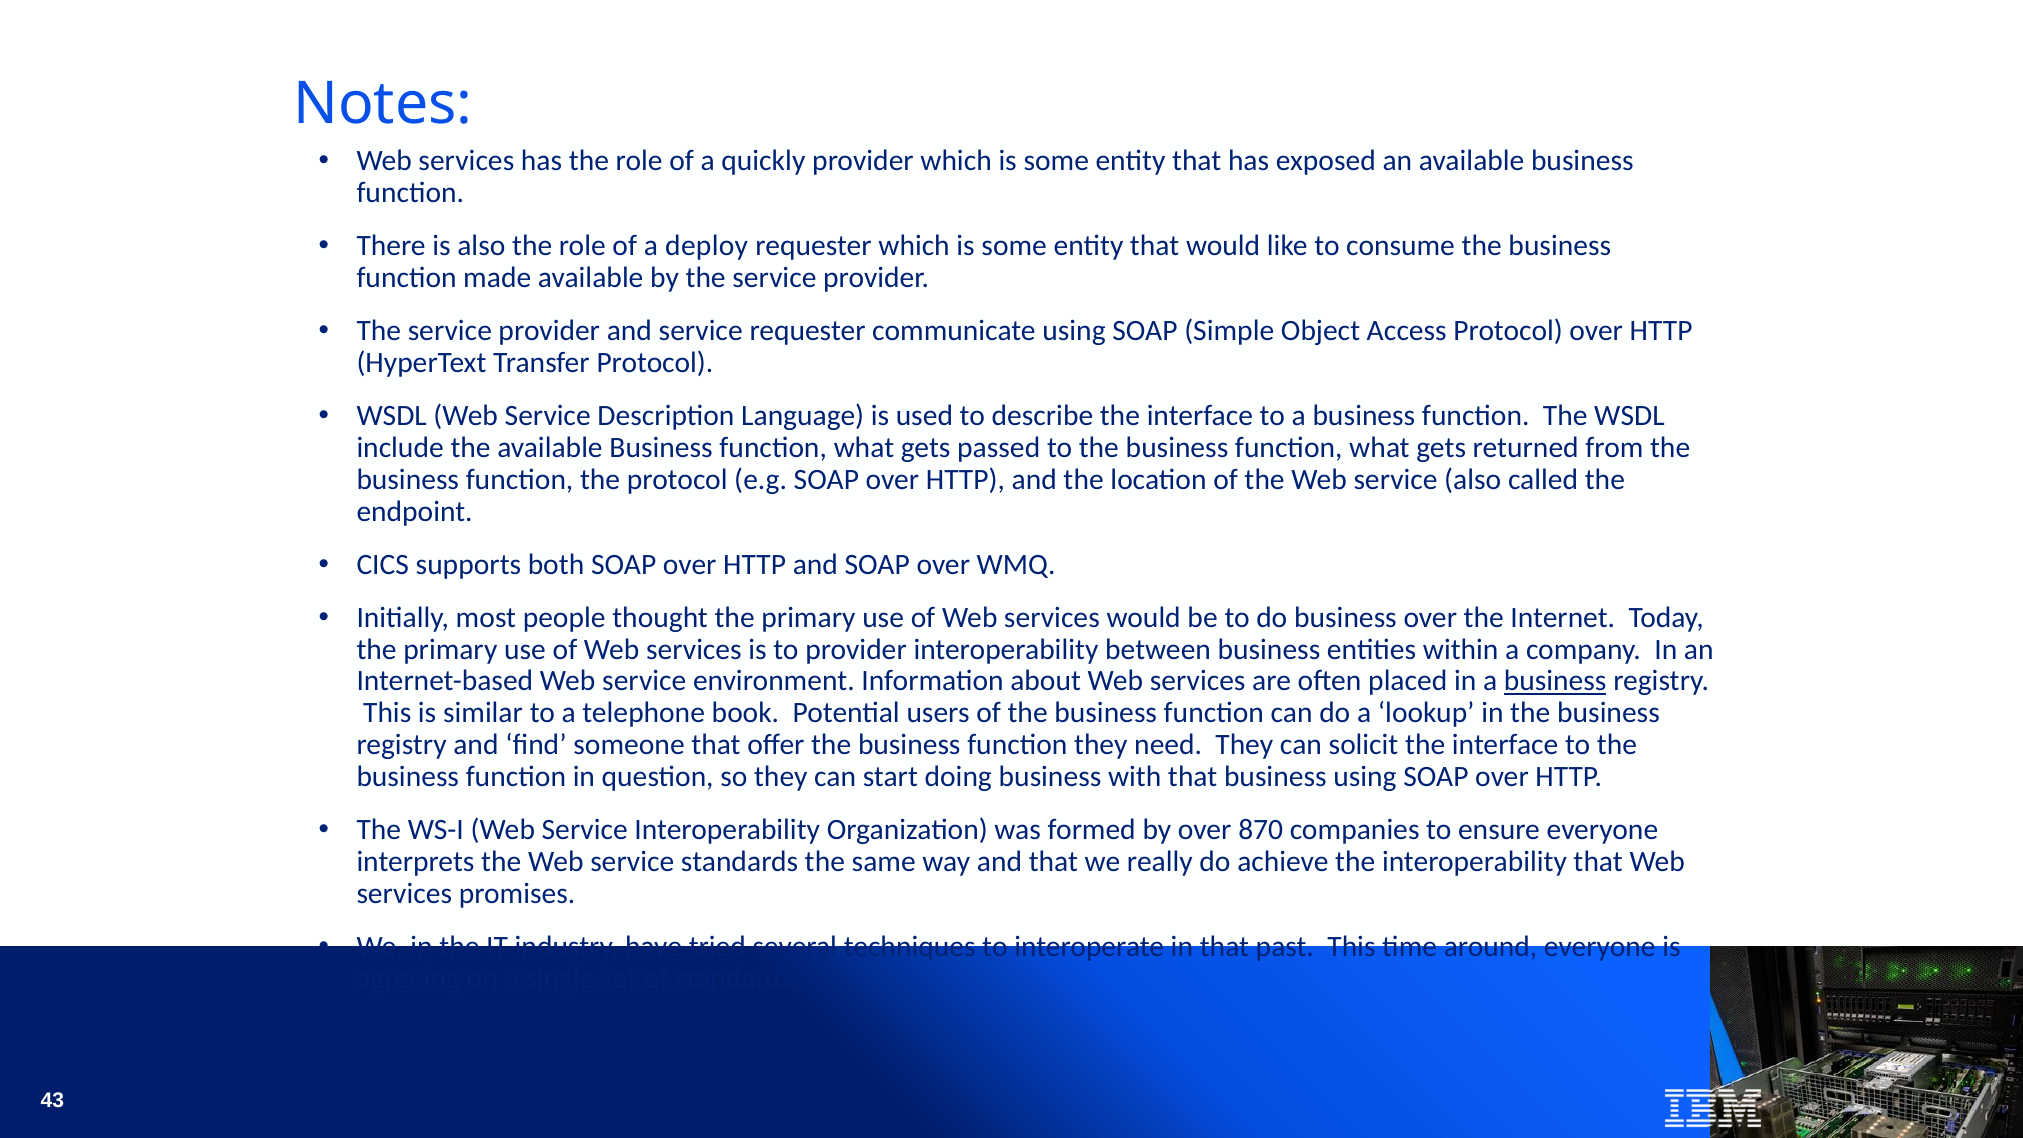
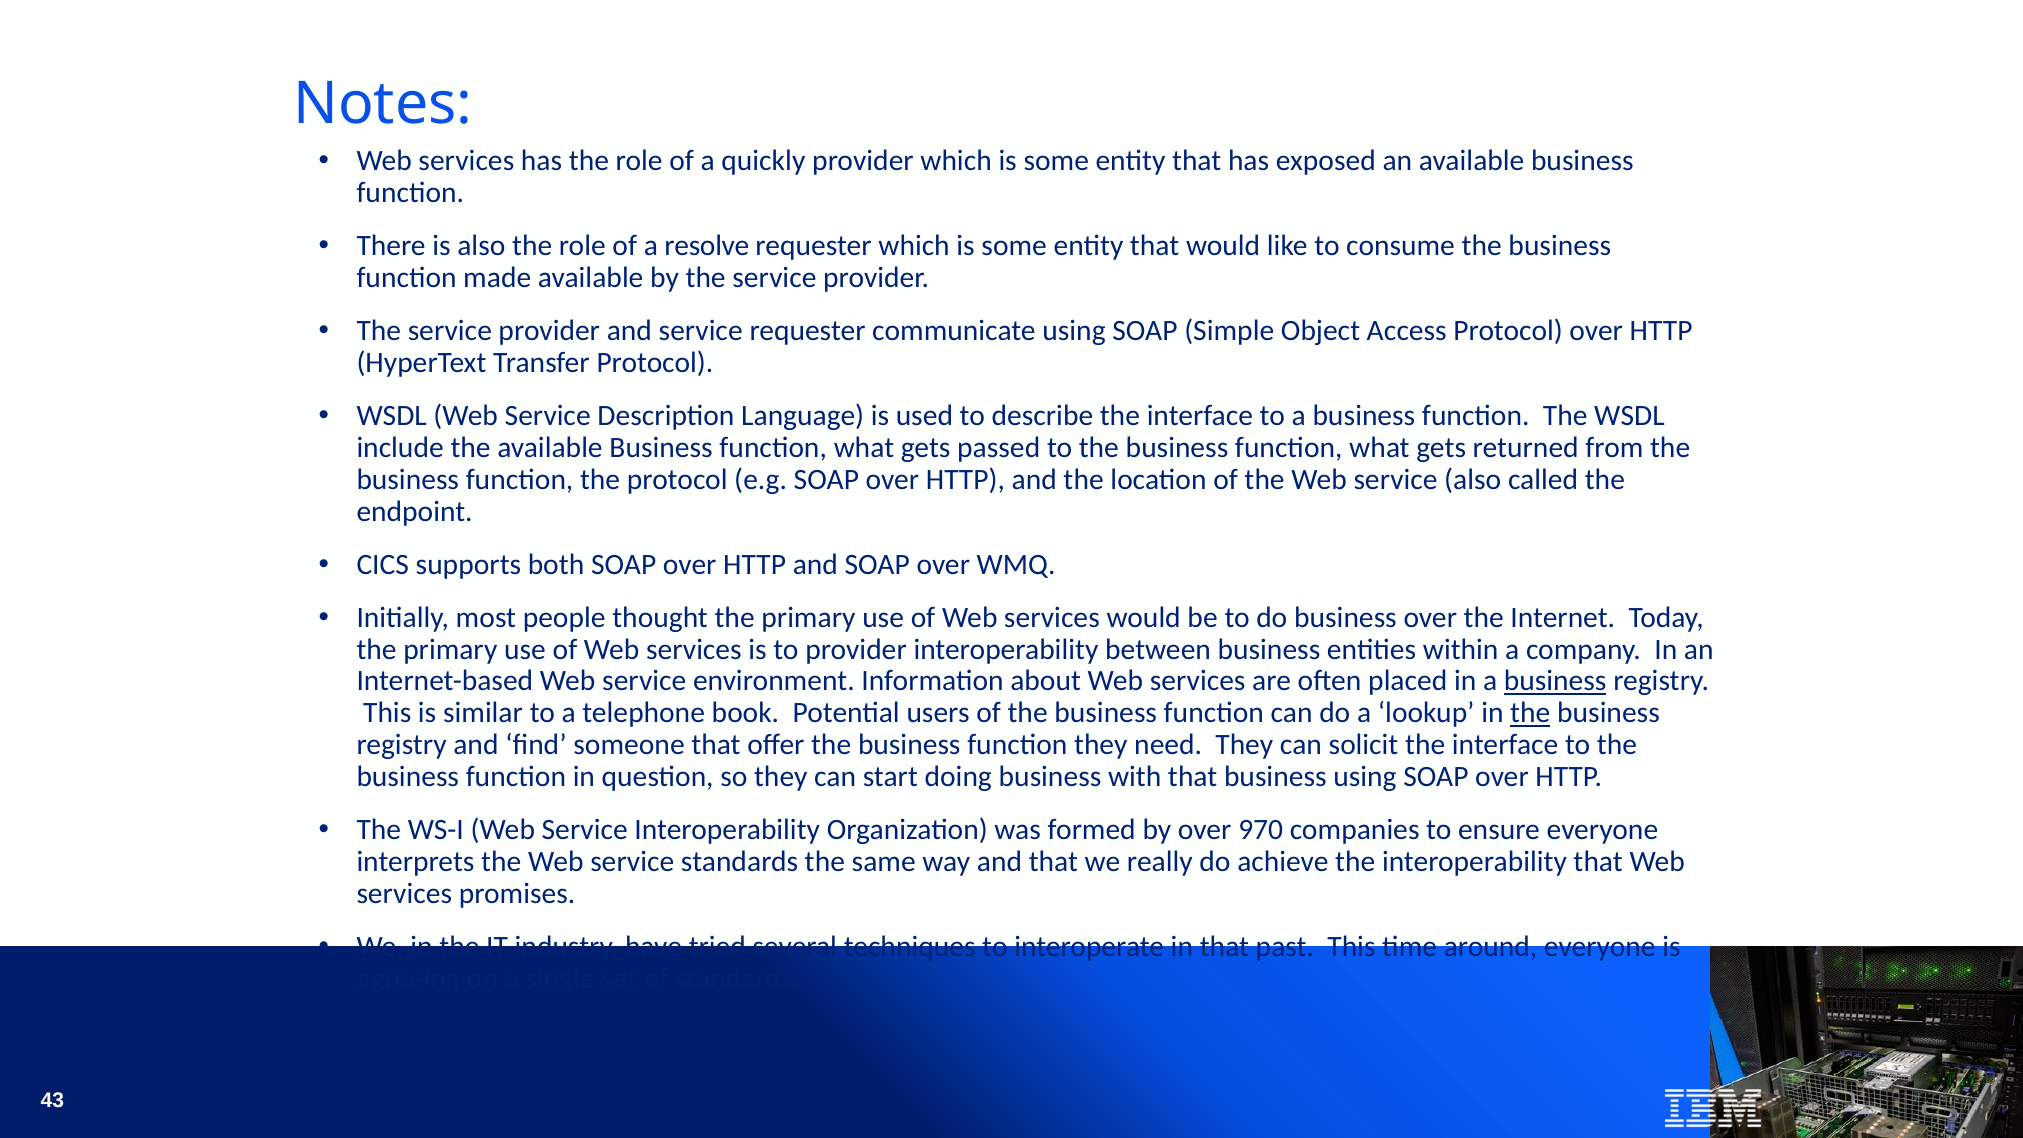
deploy: deploy -> resolve (707, 246)
the underline: none -> present (1530, 713)
870: 870 -> 970 (1261, 830)
